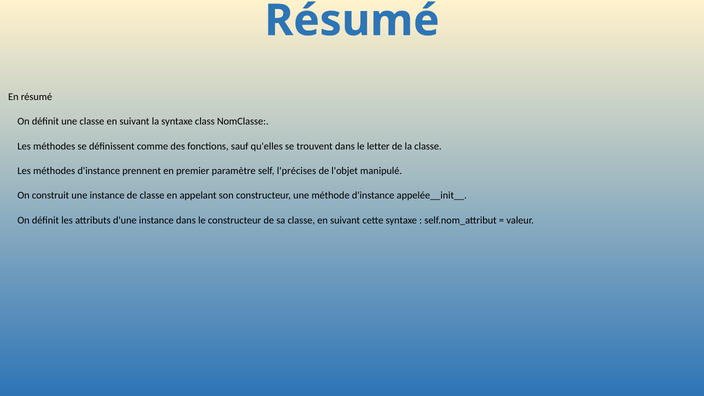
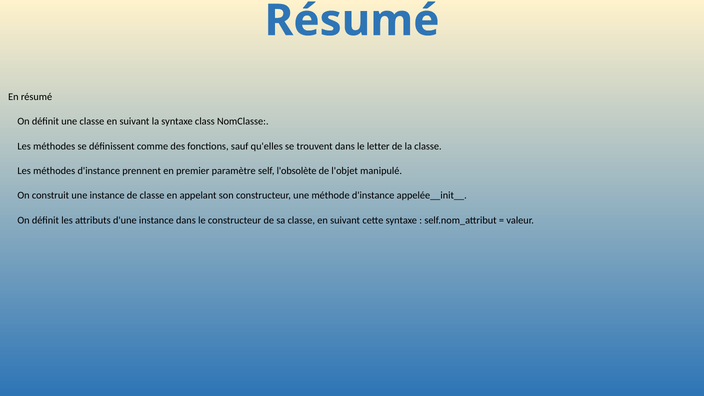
l'précises: l'précises -> l'obsolète (297, 171)
